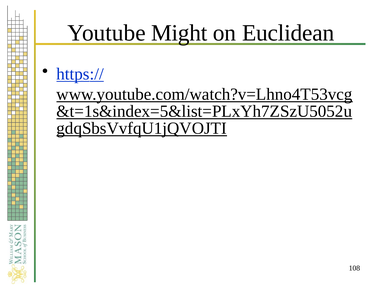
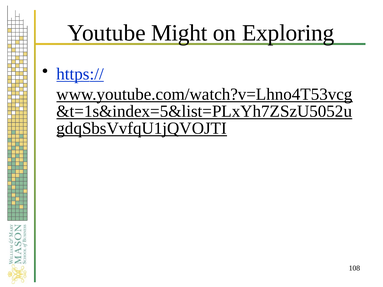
Euclidean: Euclidean -> Exploring (288, 33)
